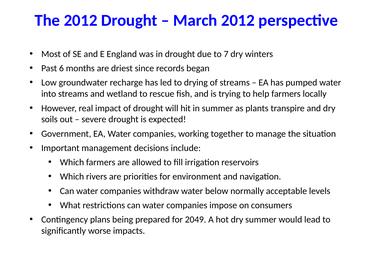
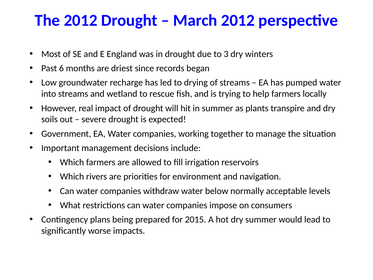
7: 7 -> 3 (226, 54)
2049: 2049 -> 2015 (196, 219)
